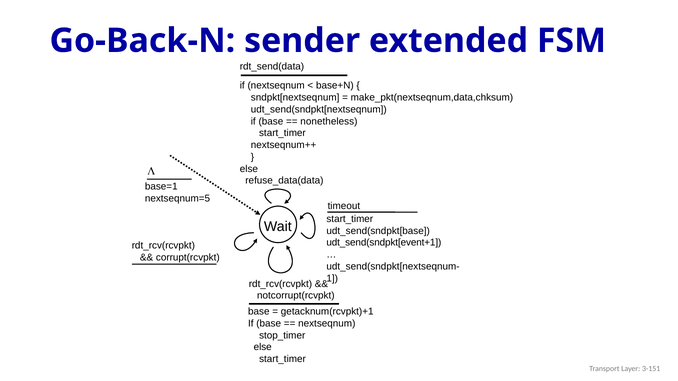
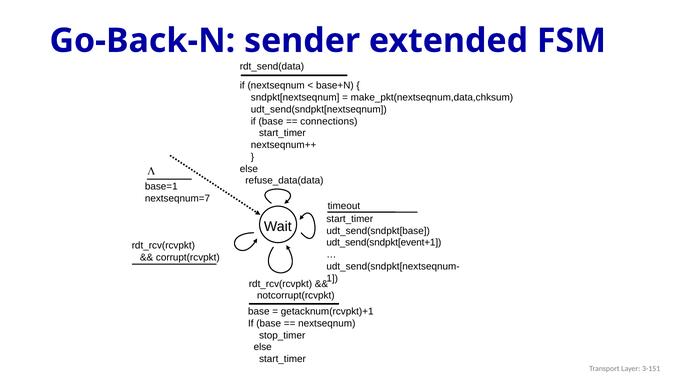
nonetheless: nonetheless -> connections (329, 121)
nextseqnum=5: nextseqnum=5 -> nextseqnum=7 (177, 199)
